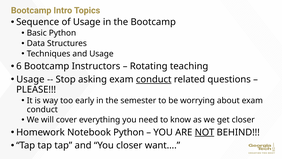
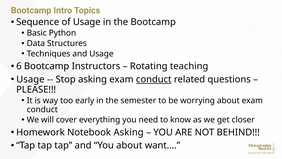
Notebook Python: Python -> Asking (129, 132)
NOT underline: present -> none (205, 132)
You closer: closer -> about (129, 145)
